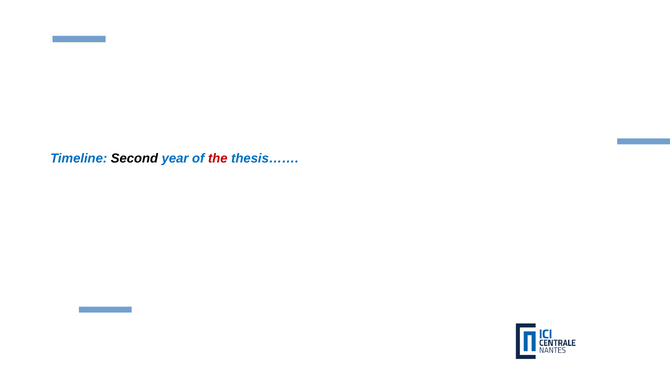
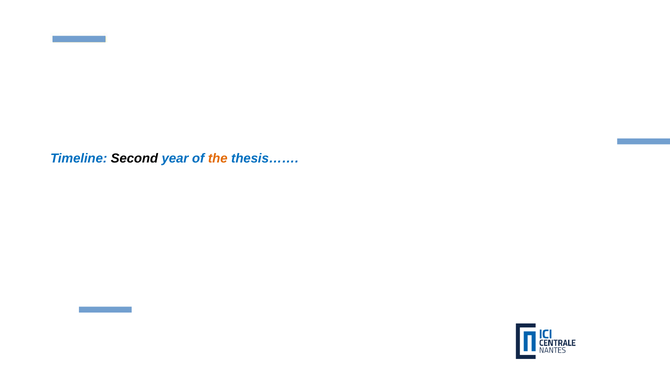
the colour: red -> orange (218, 158)
